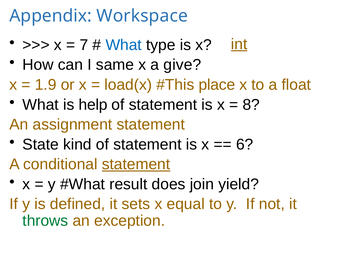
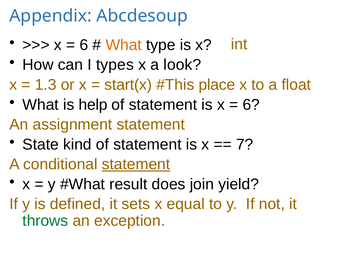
Workspace: Workspace -> Abcdesoup (142, 16)
int underline: present -> none (239, 44)
7: 7 -> 6 (84, 45)
What colour: blue -> orange (124, 45)
same: same -> types (115, 65)
give: give -> look (182, 65)
1.9: 1.9 -> 1.3 (46, 85)
load(x: load(x -> start(x (128, 85)
8: 8 -> 6 (251, 105)
6: 6 -> 7 (245, 145)
